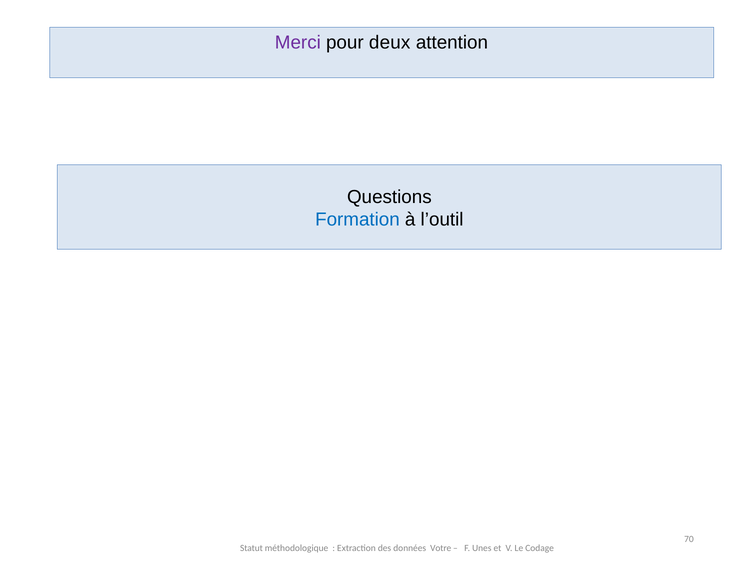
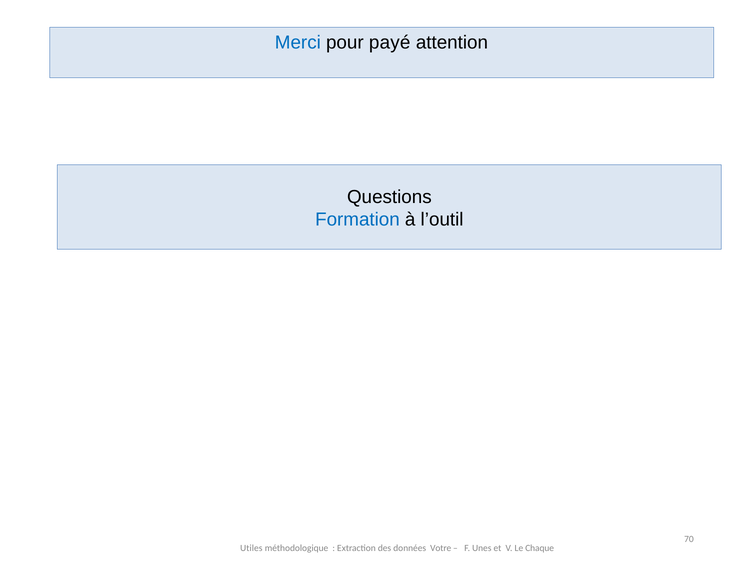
Merci colour: purple -> blue (298, 43)
deux: deux -> payé (390, 43)
Statut: Statut -> Utiles (251, 548)
Codage: Codage -> Chaque (540, 548)
